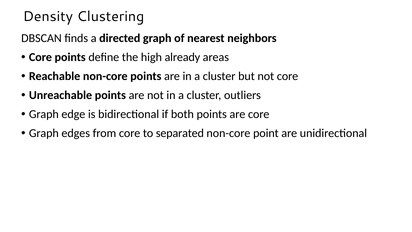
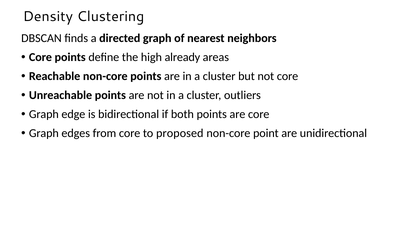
separated: separated -> proposed (180, 133)
